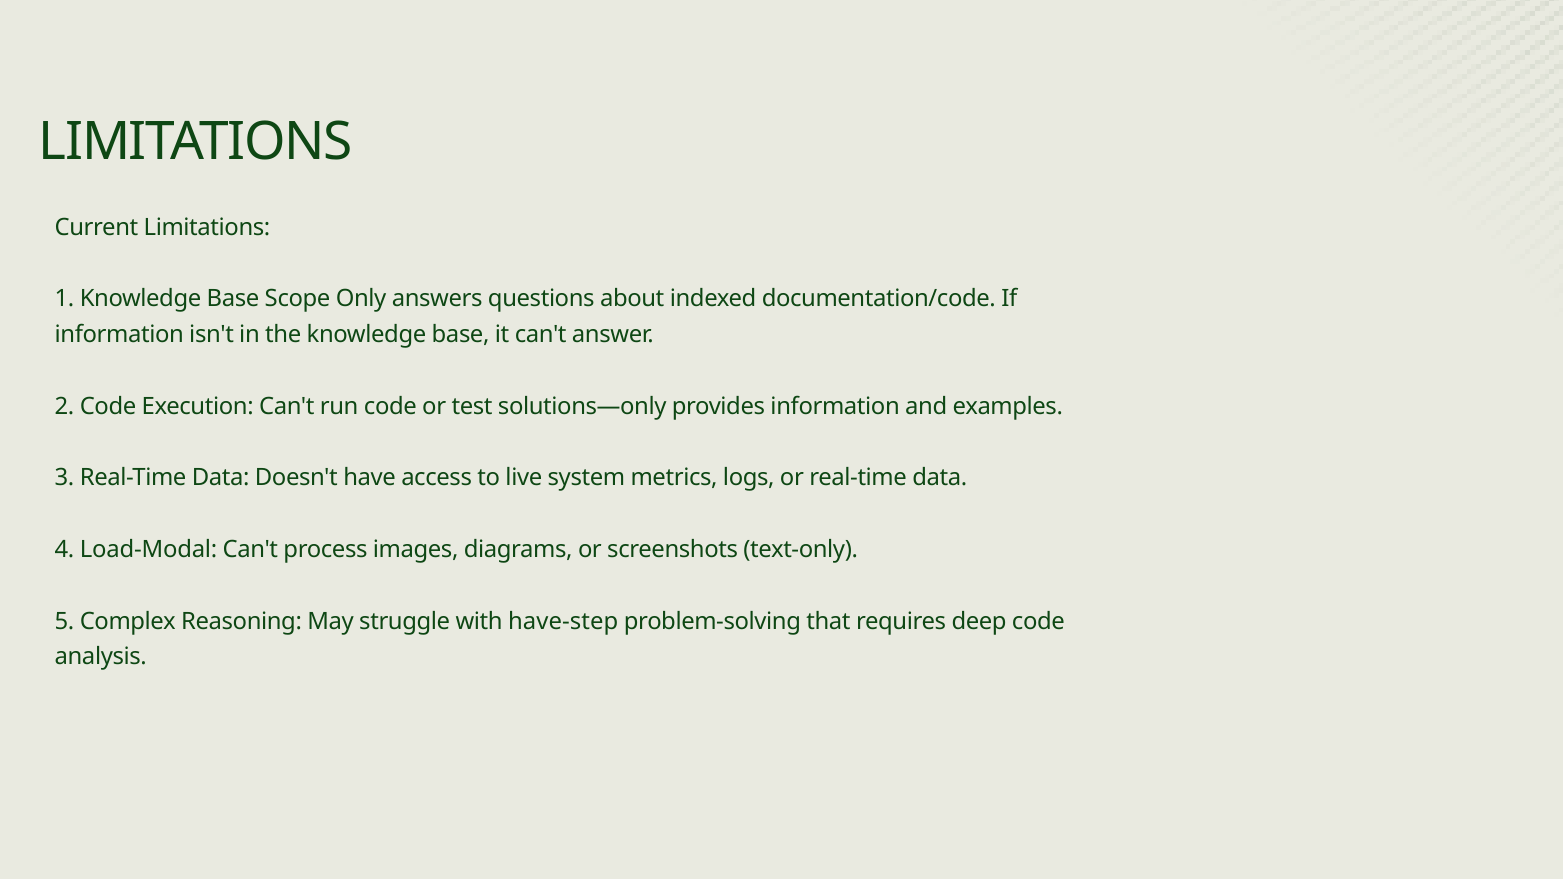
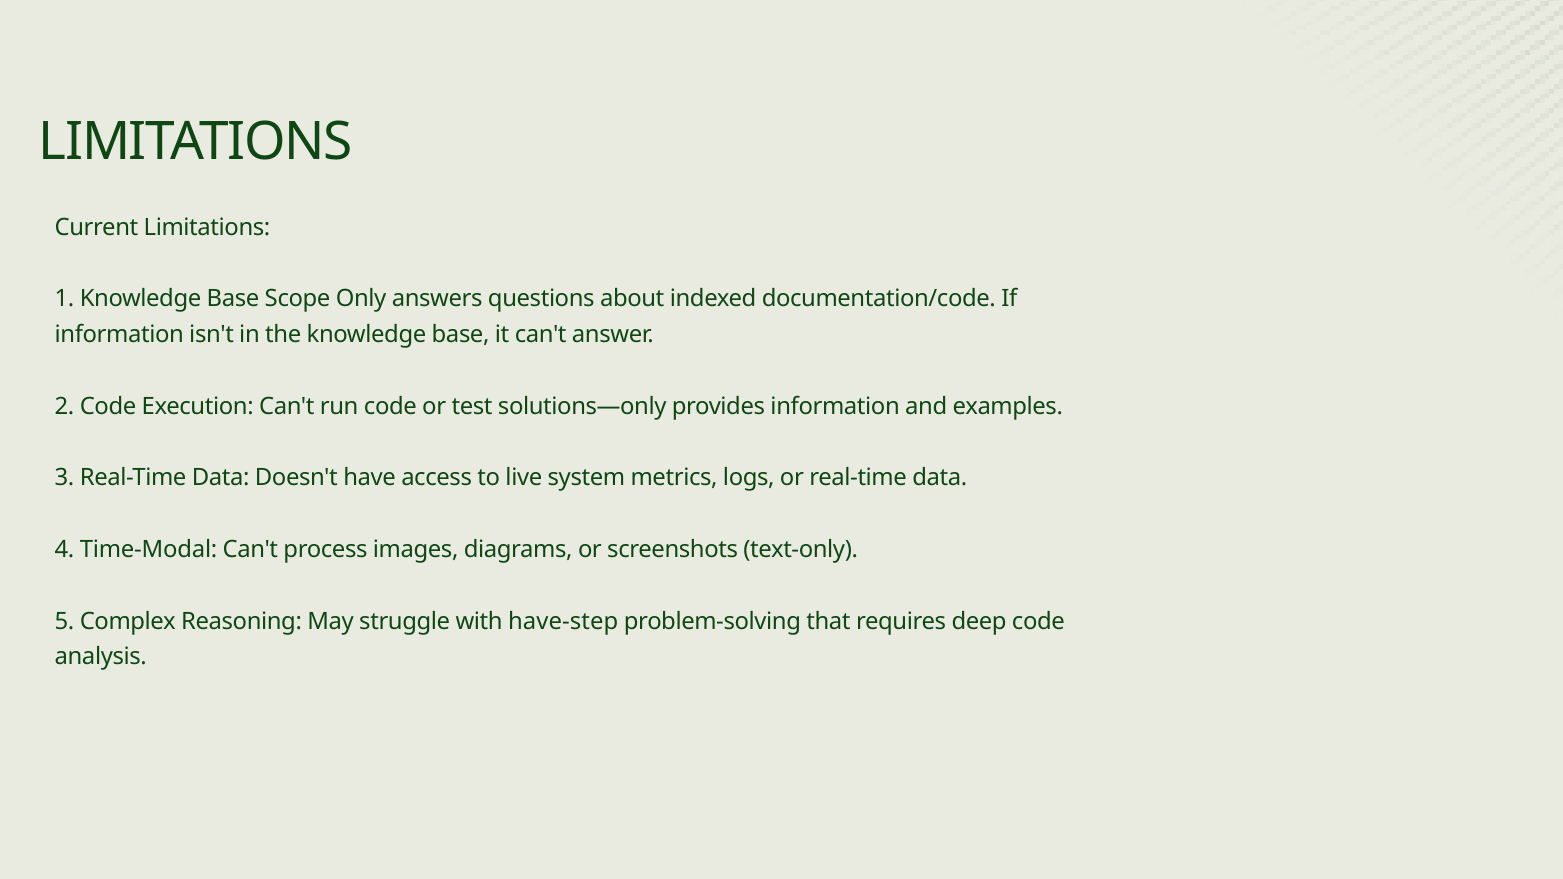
Load-Modal: Load-Modal -> Time-Modal (149, 550)
